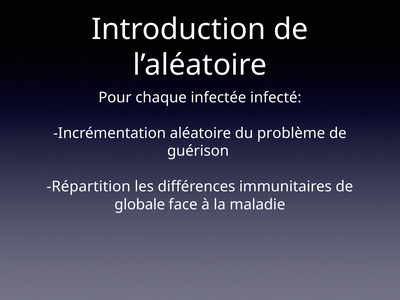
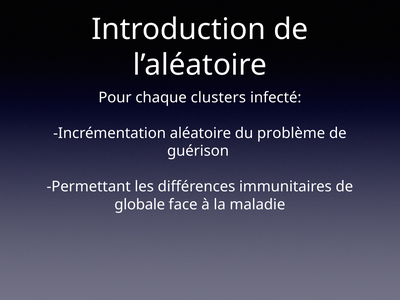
infectée: infectée -> clusters (218, 98)
Répartition: Répartition -> Permettant (89, 187)
